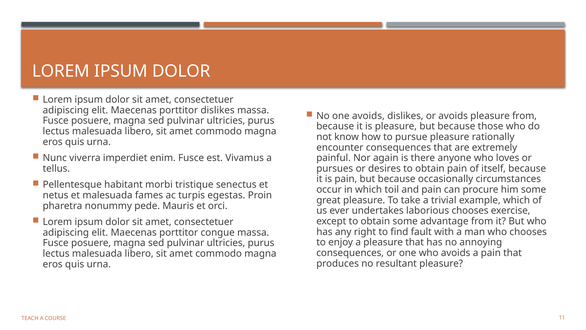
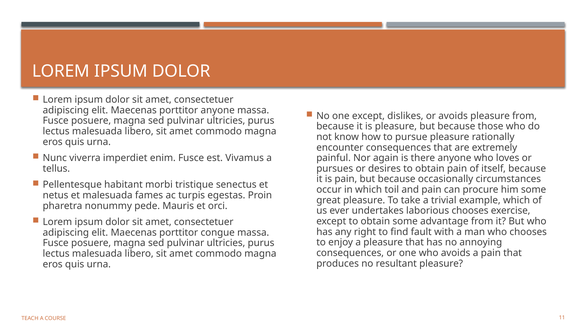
porttitor dislikes: dislikes -> anyone (218, 110)
one avoids: avoids -> except (368, 116)
